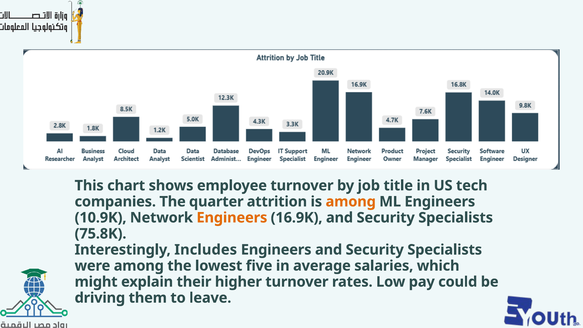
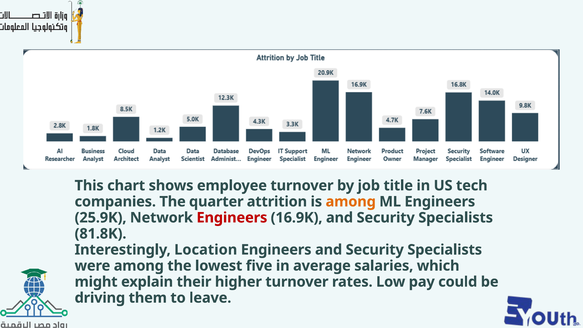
10.9K: 10.9K -> 25.9K (101, 218)
Engineers colour: orange -> red (232, 218)
75.8K: 75.8K -> 81.8K (101, 234)
Includes: Includes -> Location (206, 250)
